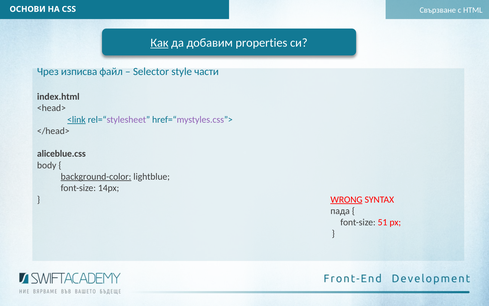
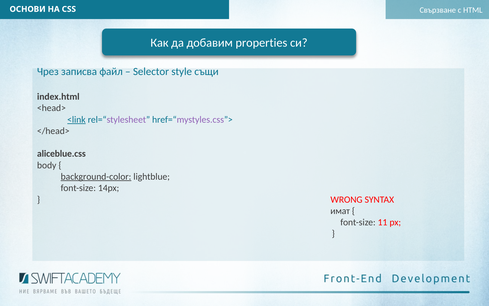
Как underline: present -> none (159, 43)
изписва: изписва -> записва (79, 71)
части: части -> същи (207, 71)
WRONG underline: present -> none (346, 199)
пада: пада -> имат (340, 211)
51: 51 -> 11 (383, 222)
